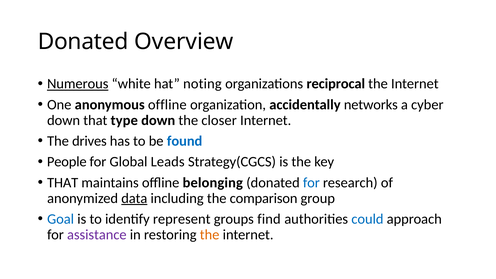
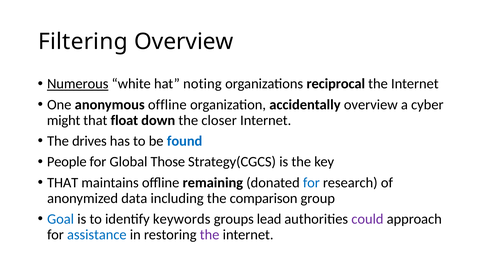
Donated: Donated -> Filtering (83, 42)
accidentally networks: networks -> overview (371, 105)
down: down -> might (64, 120)
type: type -> float (124, 120)
Leads: Leads -> Those (168, 162)
belonging: belonging -> remaining (213, 183)
data underline: present -> none (134, 198)
represent: represent -> keywords (182, 219)
find: find -> lead (269, 219)
could colour: blue -> purple (367, 219)
assistance colour: purple -> blue (97, 235)
the colour: orange -> purple (210, 235)
